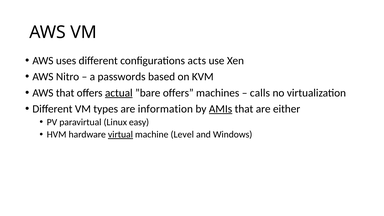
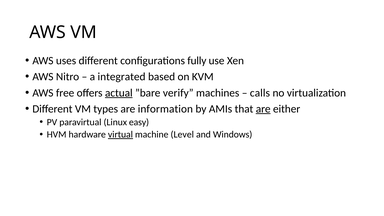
acts: acts -> fully (197, 61)
passwords: passwords -> integrated (122, 77)
AWS that: that -> free (65, 93)
”bare offers: offers -> verify (178, 93)
AMIs underline: present -> none (221, 109)
are underline: none -> present (263, 109)
